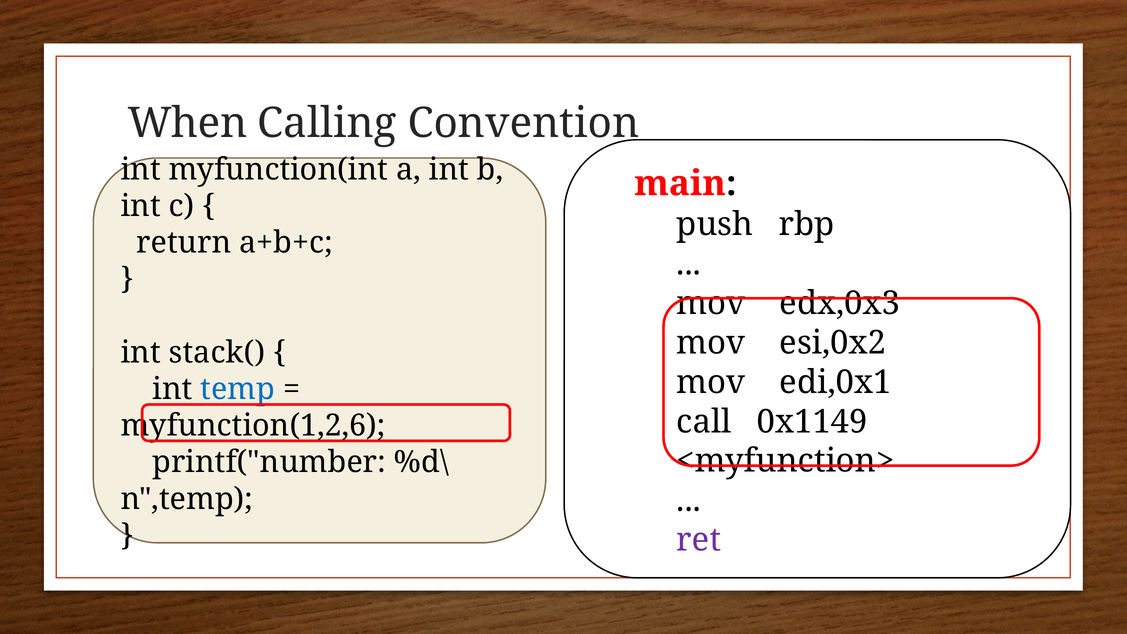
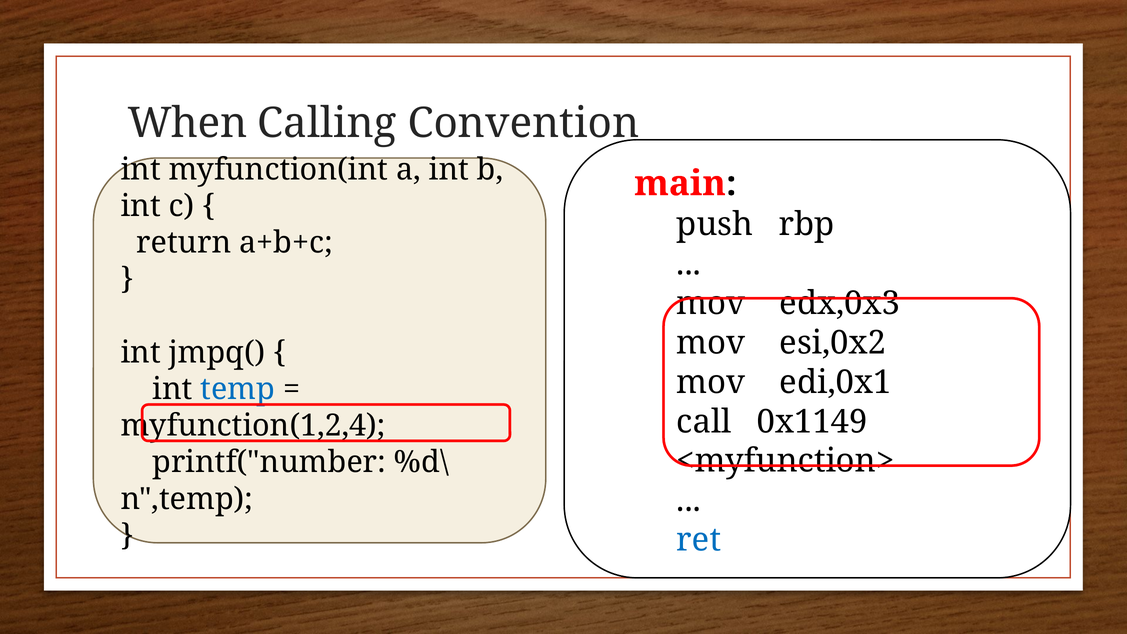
stack(: stack( -> jmpq( (217, 352)
myfunction(1,2,6: myfunction(1,2,6 -> myfunction(1,2,4 (253, 426)
ret colour: purple -> blue (699, 540)
